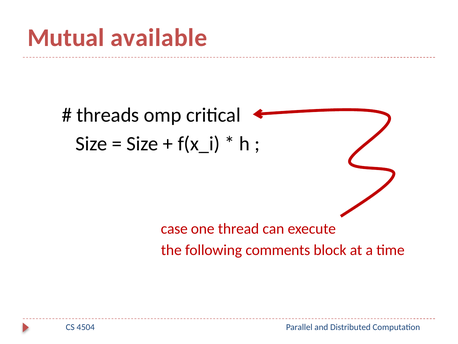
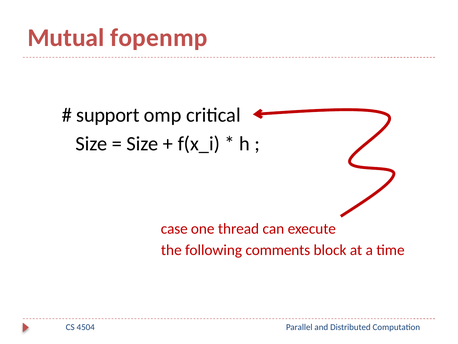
available: available -> fopenmp (159, 38)
threads: threads -> support (108, 115)
